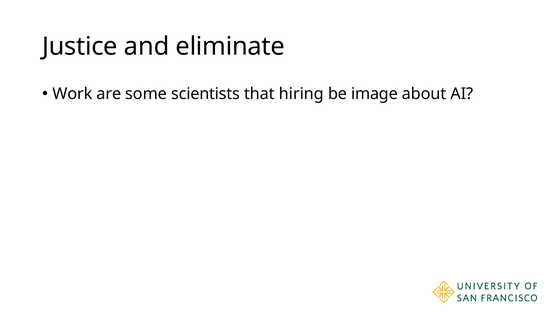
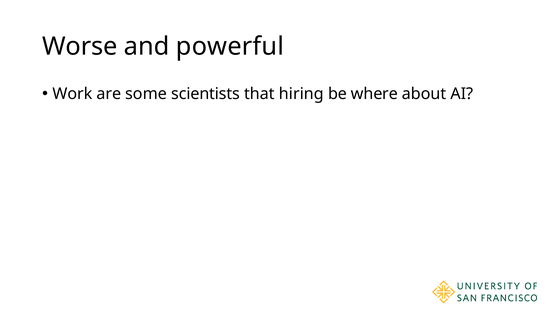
Justice: Justice -> Worse (80, 47)
eliminate: eliminate -> powerful (230, 47)
image: image -> where (374, 94)
